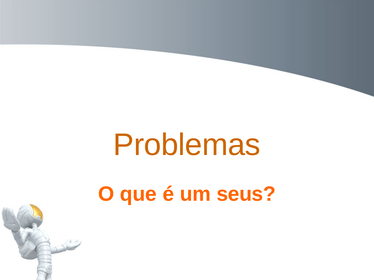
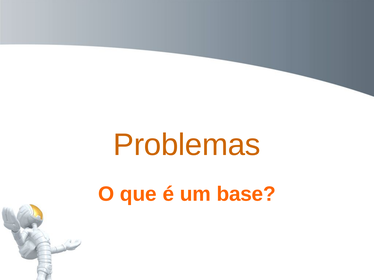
seus: seus -> base (246, 194)
